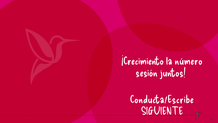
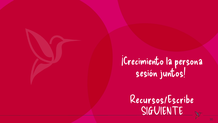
número: número -> persona (189, 61)
Conducta/Escribe: Conducta/Escribe -> Recursos/Escribe (162, 99)
